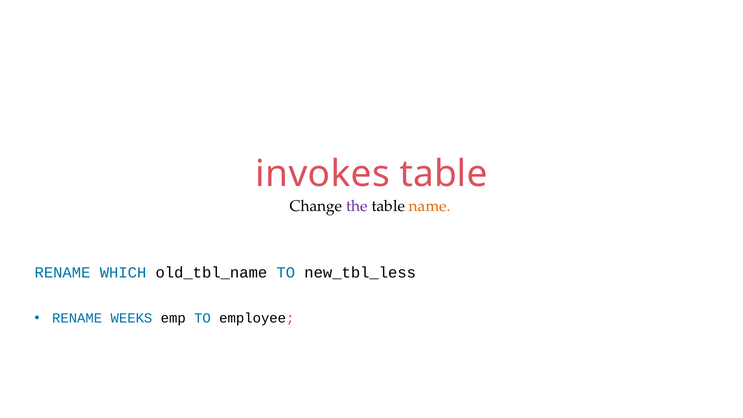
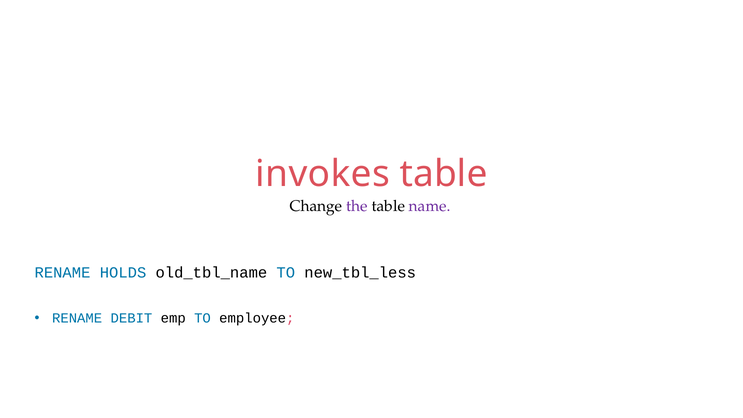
name colour: orange -> purple (430, 206)
WHICH: WHICH -> HOLDS (123, 272)
WEEKS: WEEKS -> DEBIT (131, 318)
